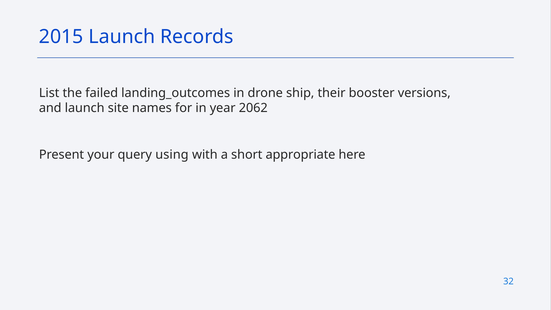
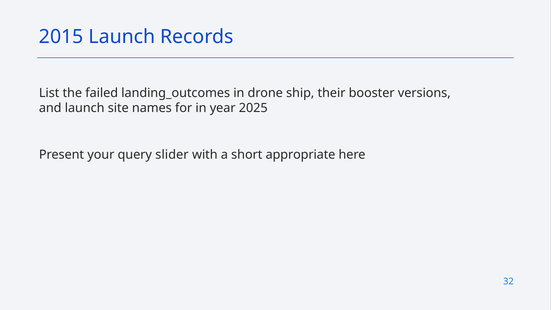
2062: 2062 -> 2025 (253, 108)
using: using -> slider (172, 154)
